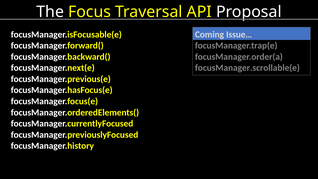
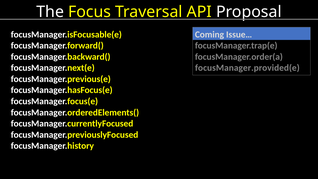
focusManager.scrollable(e: focusManager.scrollable(e -> focusManager.provided(e (247, 68)
